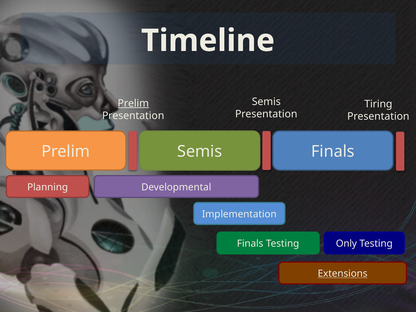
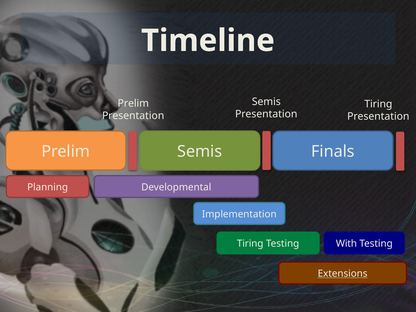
Prelim underline: present -> none (133, 103)
Finals: Finals -> Tiring (250, 244)
Only: Only -> With (346, 244)
